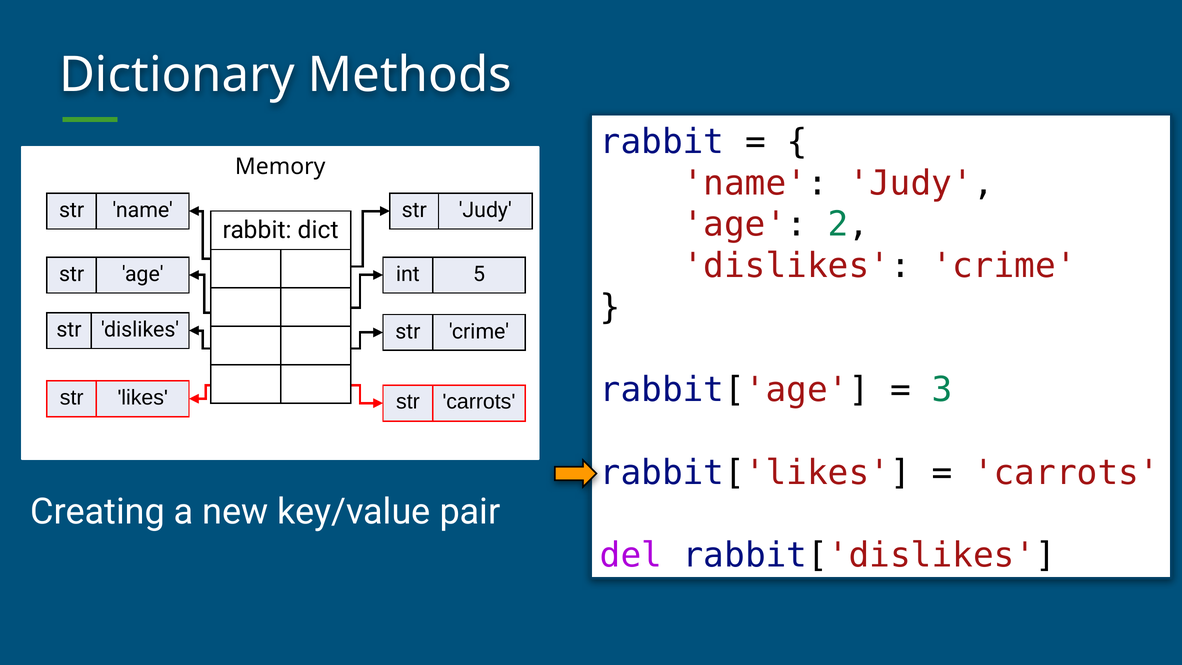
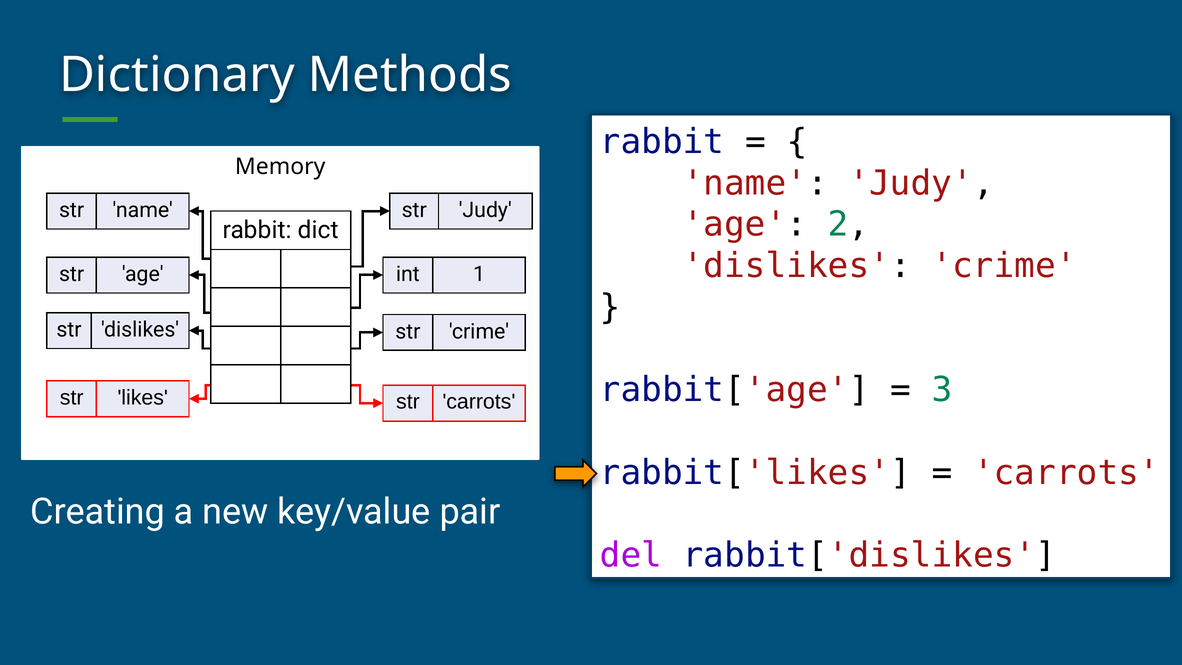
5: 5 -> 1 (479, 274)
